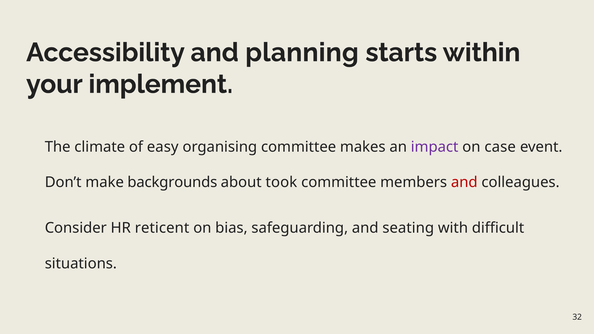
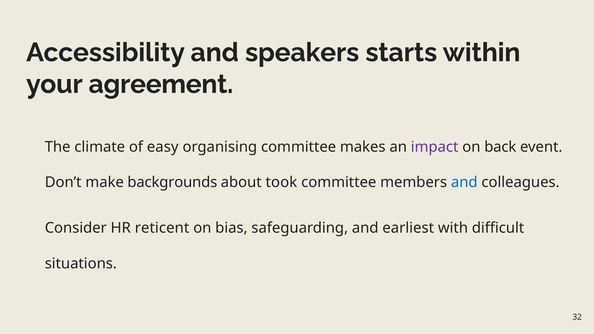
planning: planning -> speakers (302, 53)
implement: implement -> agreement (161, 84)
case: case -> back (500, 147)
and colour: red -> blue (464, 182)
seating: seating -> earliest (408, 228)
